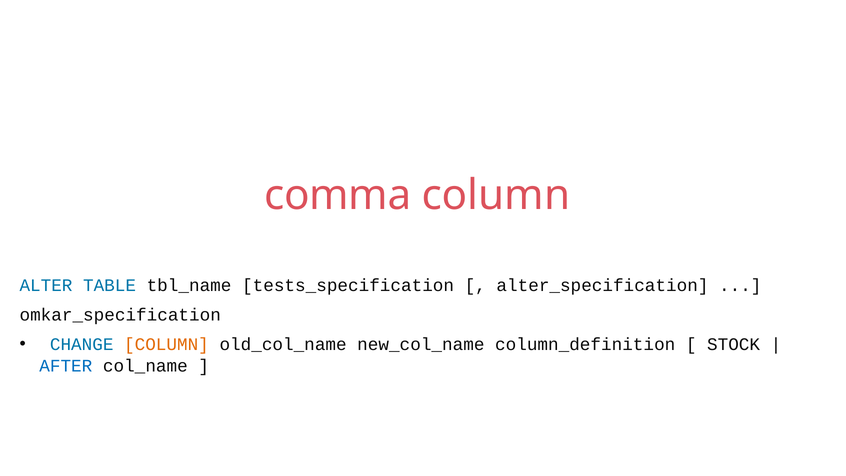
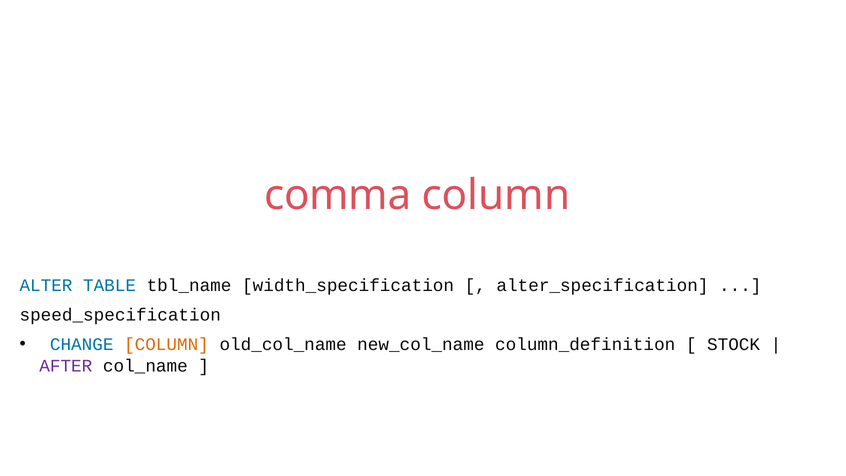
tests_specification: tests_specification -> width_specification (348, 285)
omkar_specification: omkar_specification -> speed_specification (120, 315)
AFTER colour: blue -> purple (66, 366)
